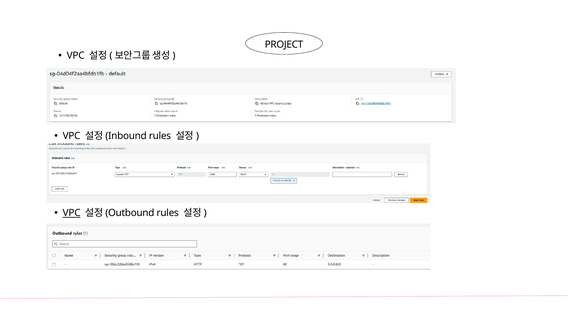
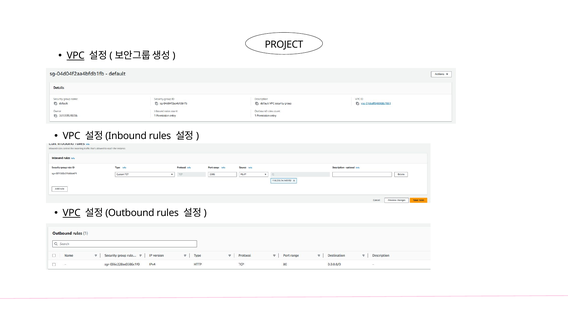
VPC underline: none -> present (76, 56)
